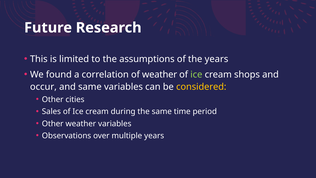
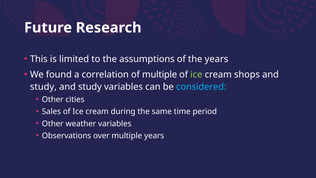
of weather: weather -> multiple (160, 74)
occur: occur -> study (43, 87)
same: same -> study (90, 87)
considered colour: yellow -> light blue (201, 87)
